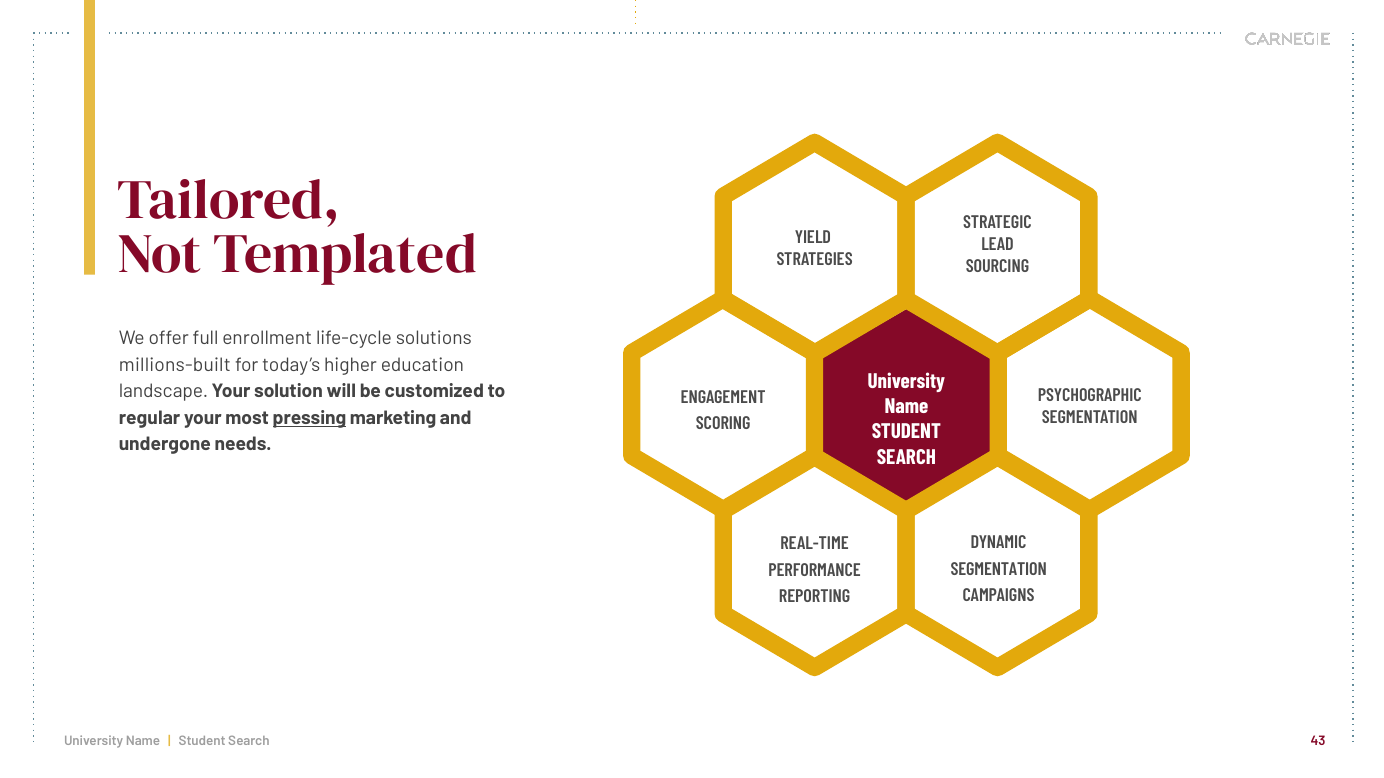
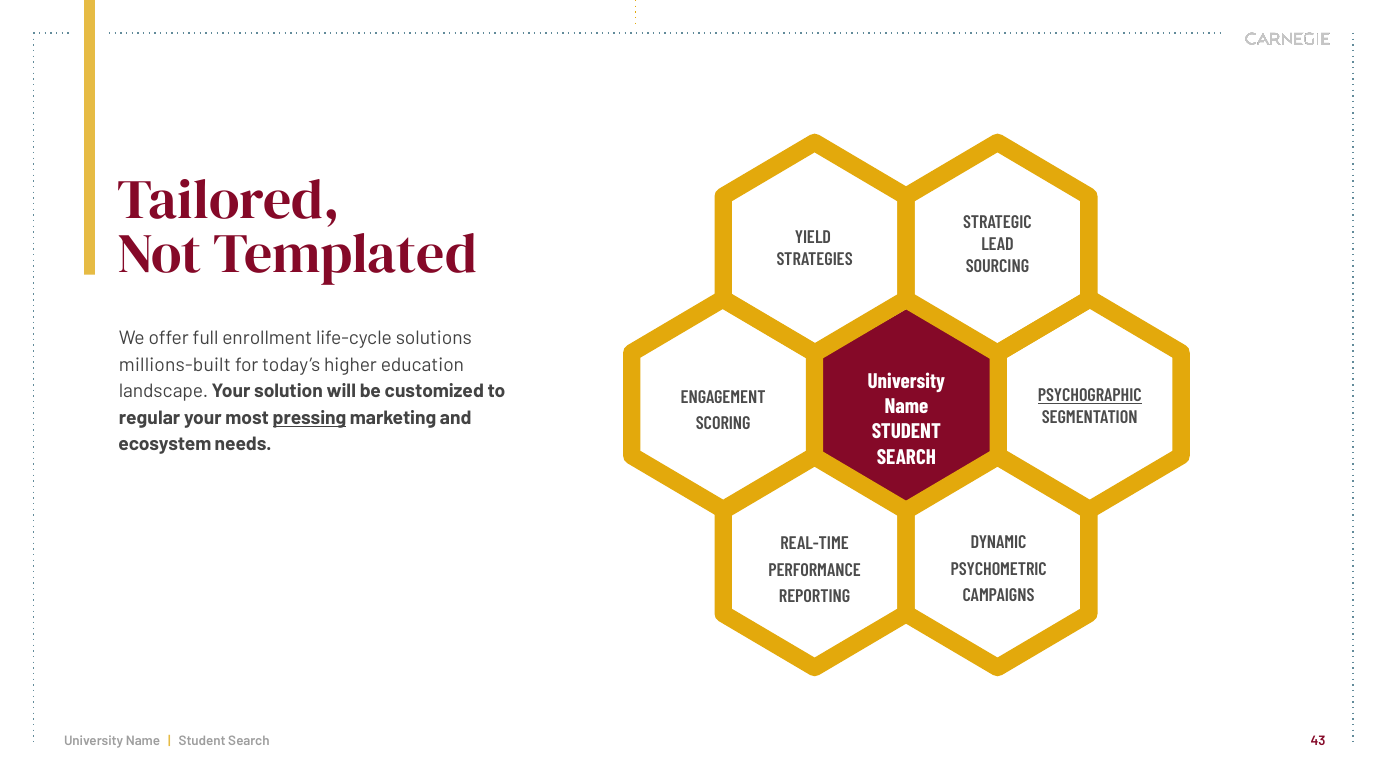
PSYCHOGRAPHIC underline: none -> present (1090, 396)
undergone: undergone -> ecosystem (165, 445)
SEGMENTATION: SEGMENTATION -> PSYCHOMETRIC (999, 569)
